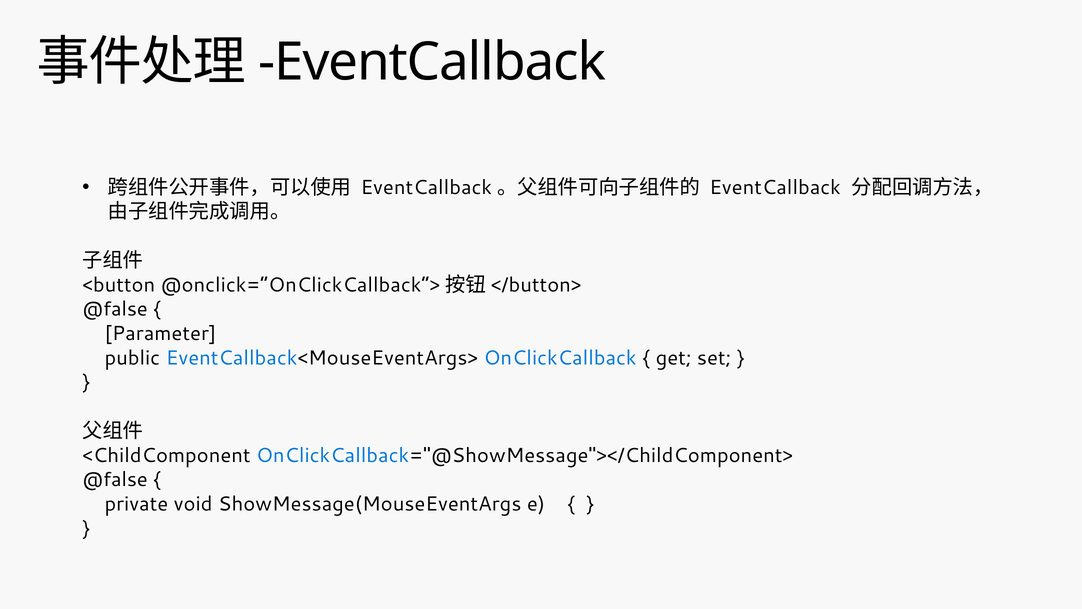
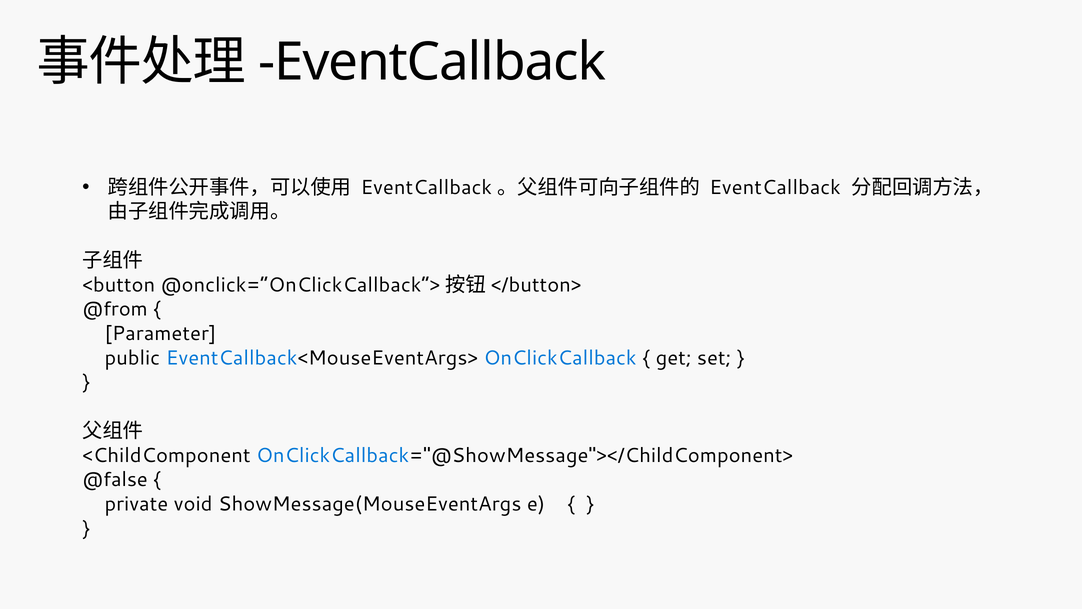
@false: @false -> @from (115, 309)
